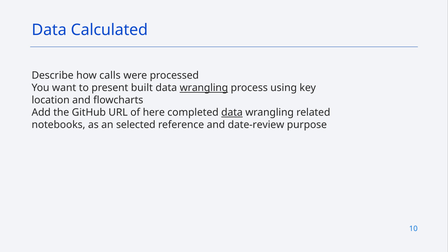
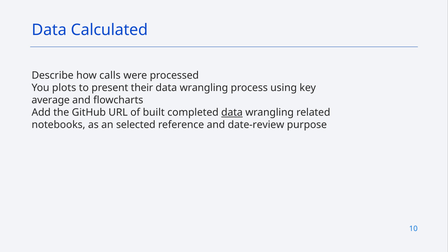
want: want -> plots (64, 88)
built: built -> their (142, 88)
wrangling underline: present -> none (204, 88)
location: location -> average (51, 100)
here: here -> built (154, 113)
